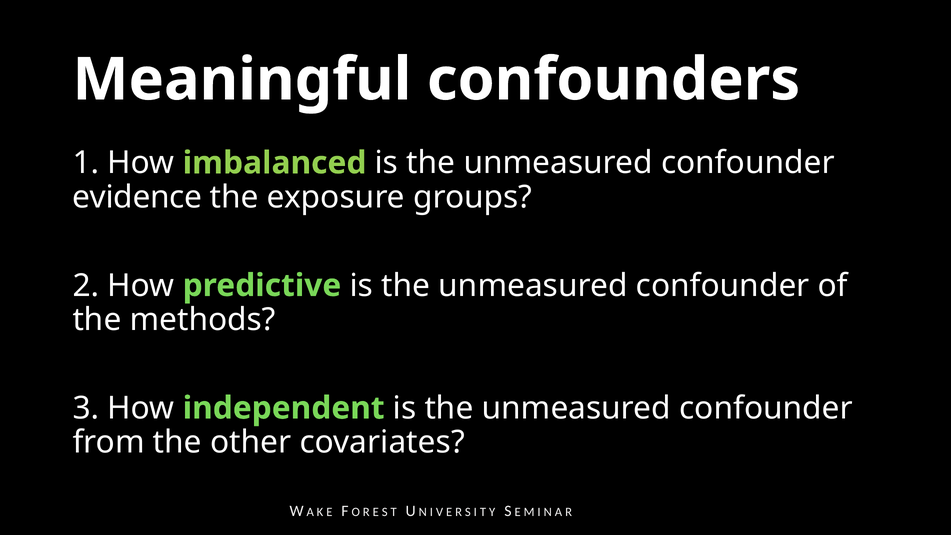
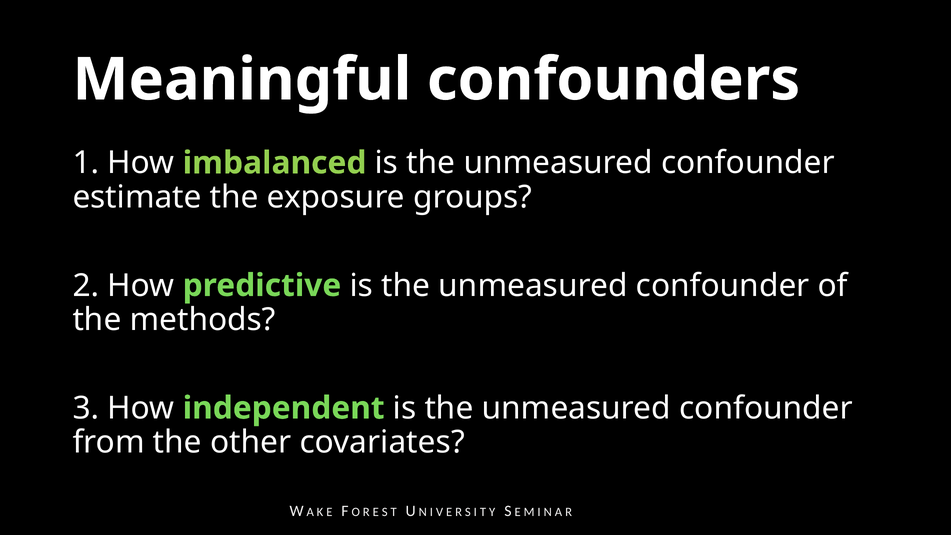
evidence: evidence -> estimate (137, 197)
